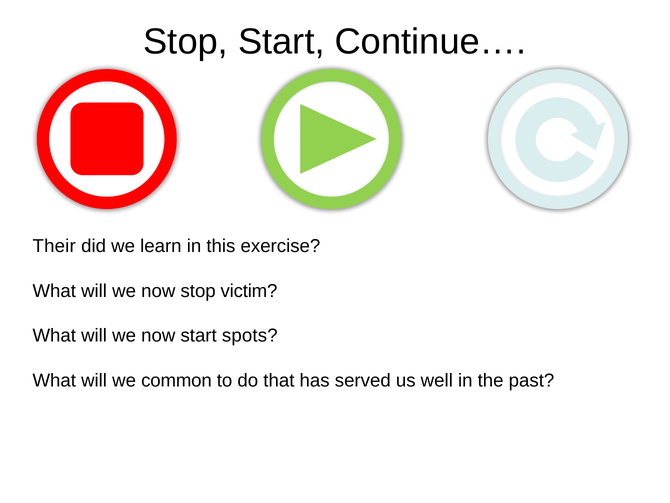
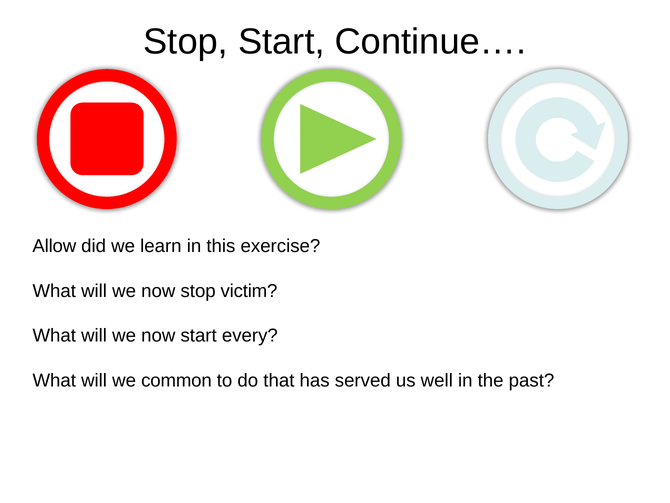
Their: Their -> Allow (54, 246)
spots: spots -> every (250, 335)
